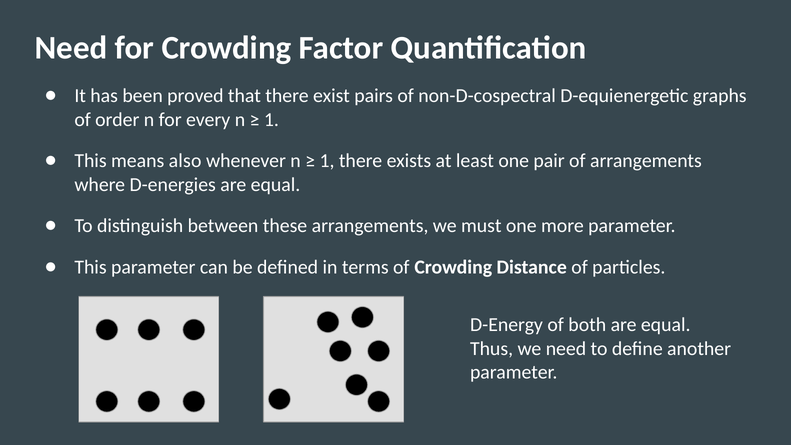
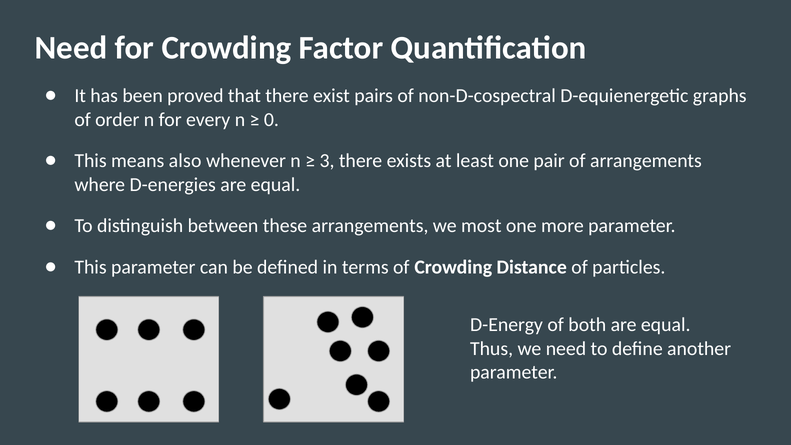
1: 1 -> 0 (271, 120)
1: 1 -> 3 (327, 161)
must: must -> most (481, 226)
